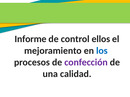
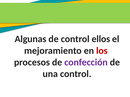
Informe: Informe -> Algunas (30, 39)
los colour: blue -> red (102, 51)
una calidad: calidad -> control (76, 74)
